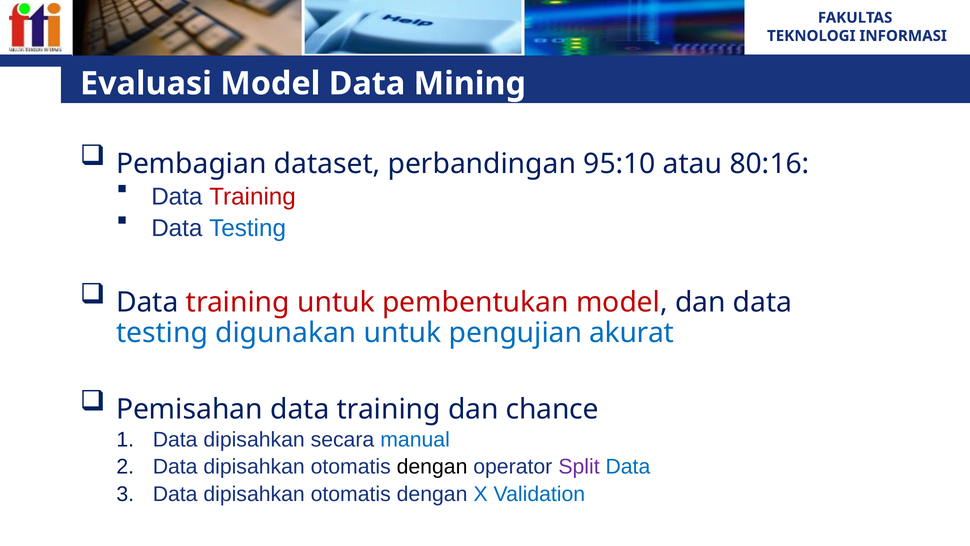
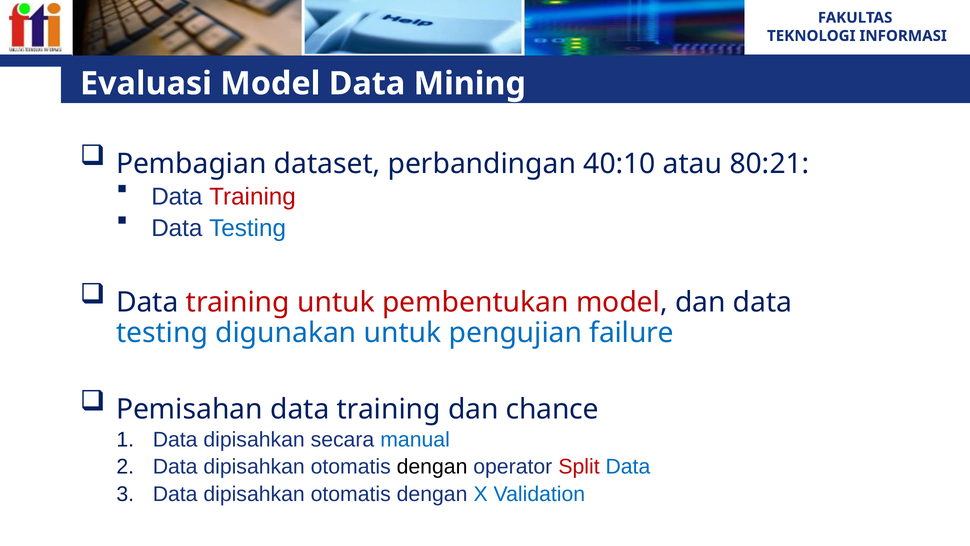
95:10: 95:10 -> 40:10 (620, 164)
80:16: 80:16 -> 80:21 (770, 164)
akurat: akurat -> failure (632, 333)
Split colour: purple -> red (579, 466)
